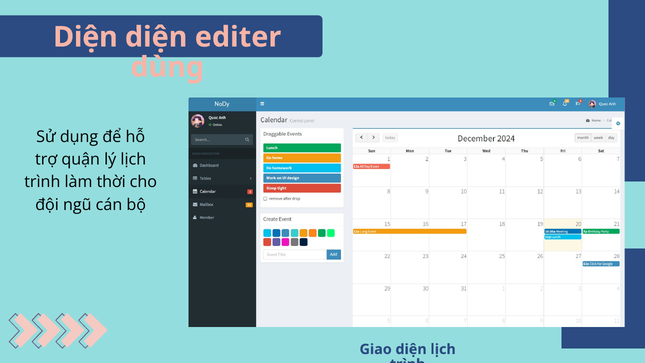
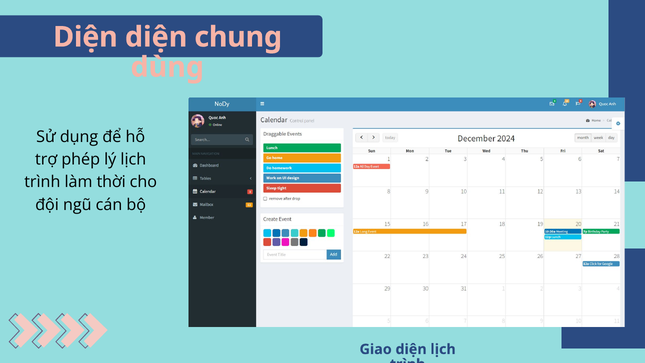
editer: editer -> chung (238, 37)
quận: quận -> phép (81, 159)
